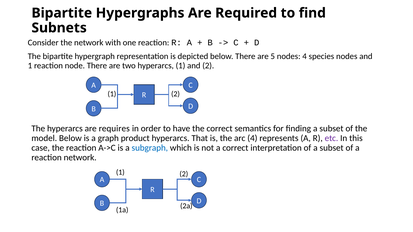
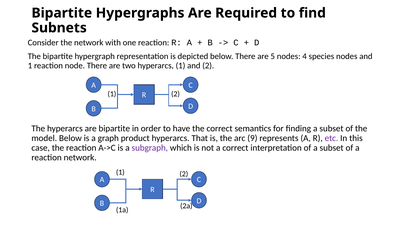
are requires: requires -> bipartite (114, 129)
arc 4: 4 -> 9 (252, 138)
subgraph colour: blue -> purple (150, 148)
